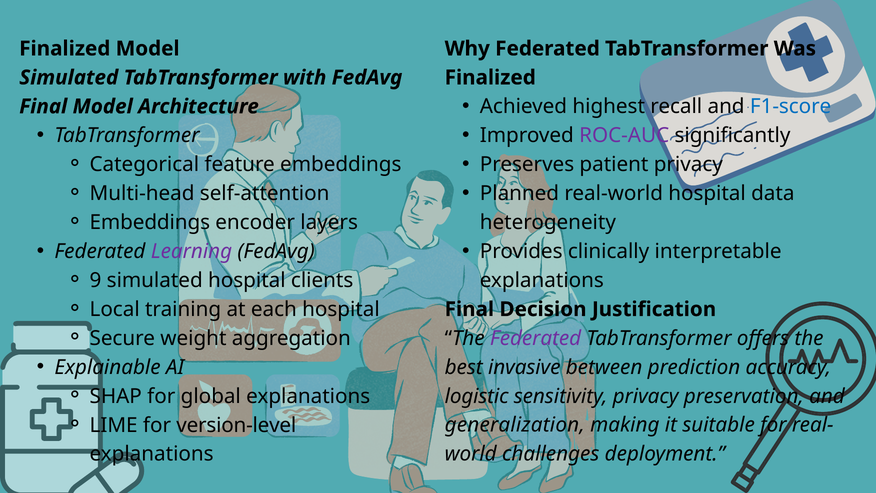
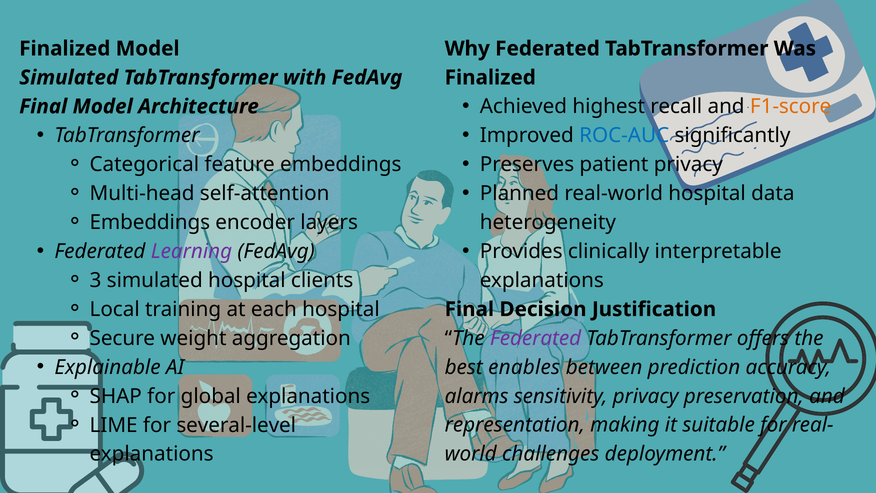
F1-score colour: blue -> orange (791, 106)
ROC-AUC colour: purple -> blue (624, 135)
9: 9 -> 3 (95, 280)
invasive: invasive -> enables (524, 367)
logistic: logistic -> alarms (477, 396)
version-level: version-level -> several-level (236, 425)
generalization: generalization -> representation (515, 425)
